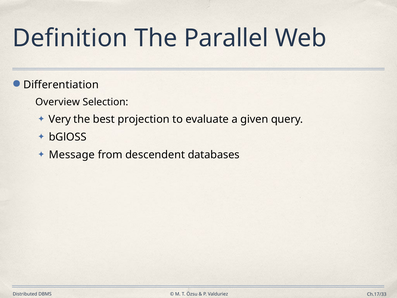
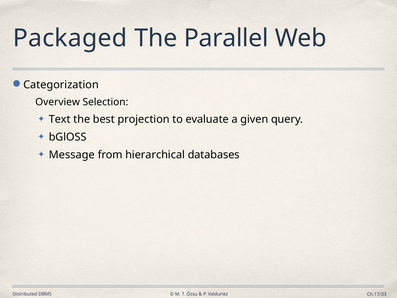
Definition: Definition -> Packaged (70, 38)
Differentiation: Differentiation -> Categorization (61, 85)
Very: Very -> Text (60, 119)
descendent: descendent -> hierarchical (155, 155)
